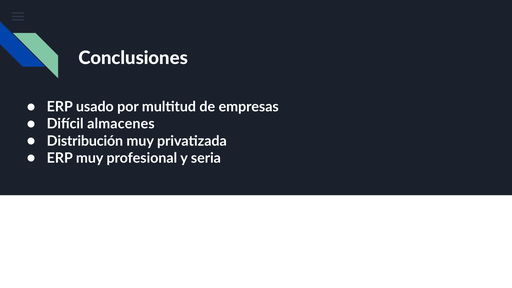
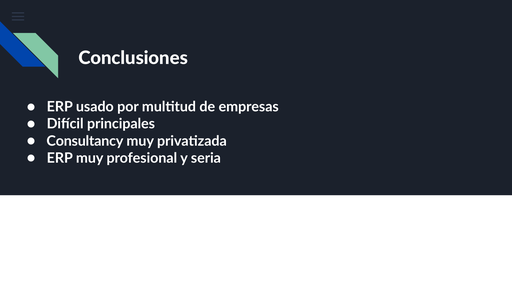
almacenes: almacenes -> principales (121, 124)
Distribución: Distribución -> Consultancy (85, 141)
